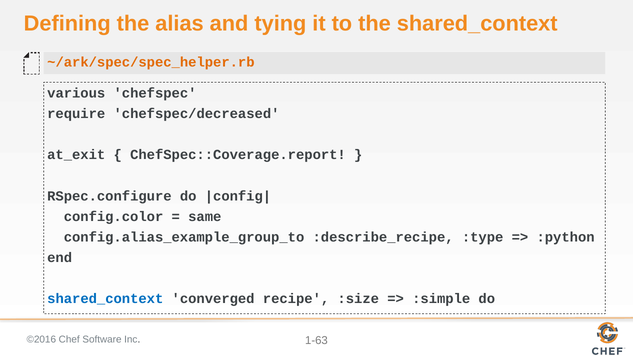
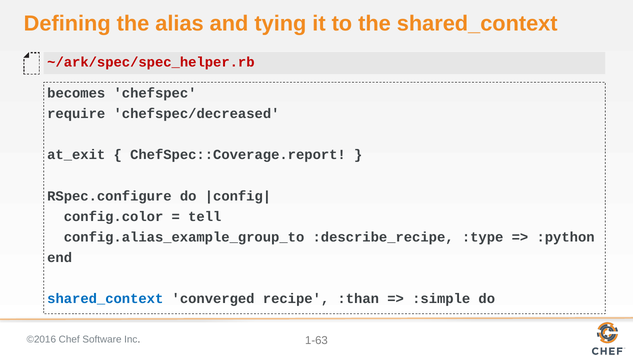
~/ark/spec/spec_helper.rb colour: orange -> red (151, 62)
various: various -> becomes (76, 93)
same: same -> tell (205, 217)
:size: :size -> :than (358, 299)
